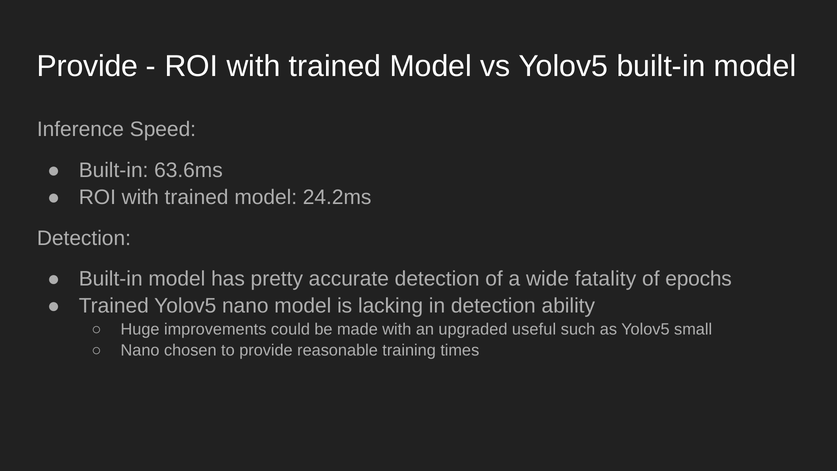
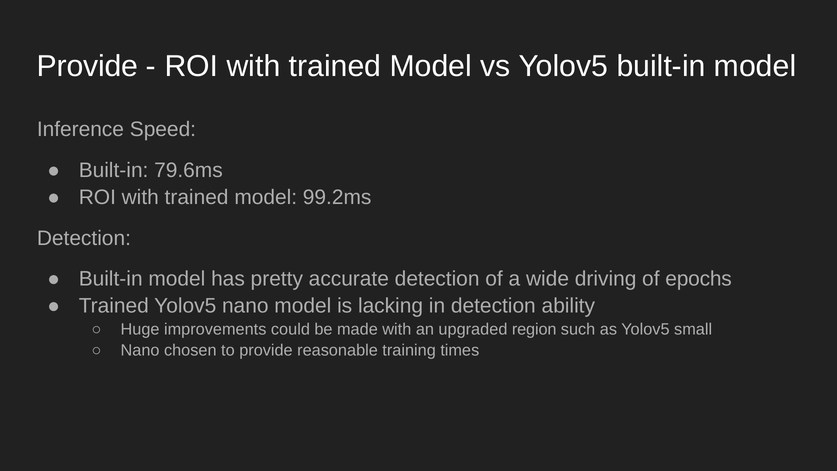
63.6ms: 63.6ms -> 79.6ms (188, 170)
24.2ms: 24.2ms -> 99.2ms (337, 197)
fatality: fatality -> driving (606, 279)
useful: useful -> region (534, 329)
